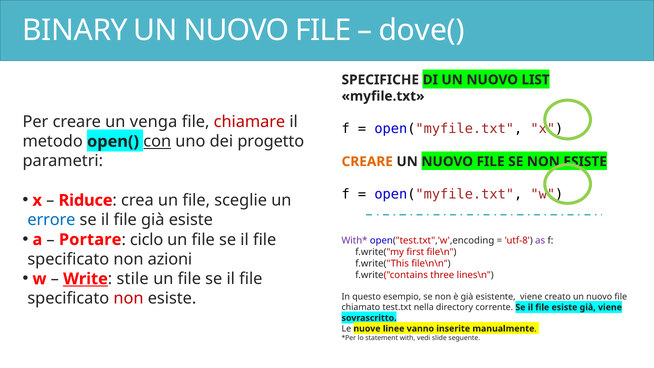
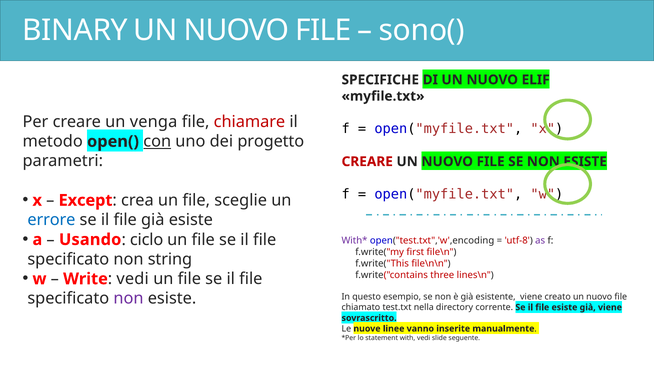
dove(: dove( -> sono( (422, 30)
LIST: LIST -> ELIF (536, 80)
CREARE colour: orange -> red (367, 162)
Riduce: Riduce -> Except (86, 200)
Portare: Portare -> Usando (90, 240)
azioni: azioni -> string (170, 259)
Write underline: present -> none (86, 279)
stile: stile -> vedi (133, 279)
non colour: red -> purple (129, 298)
